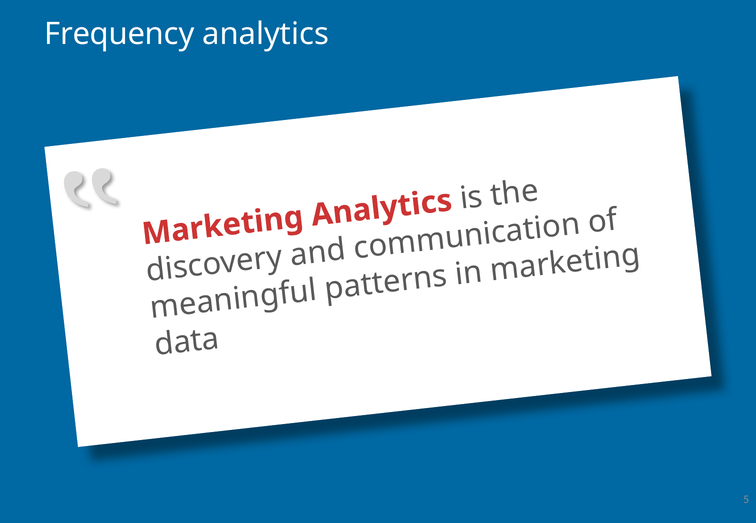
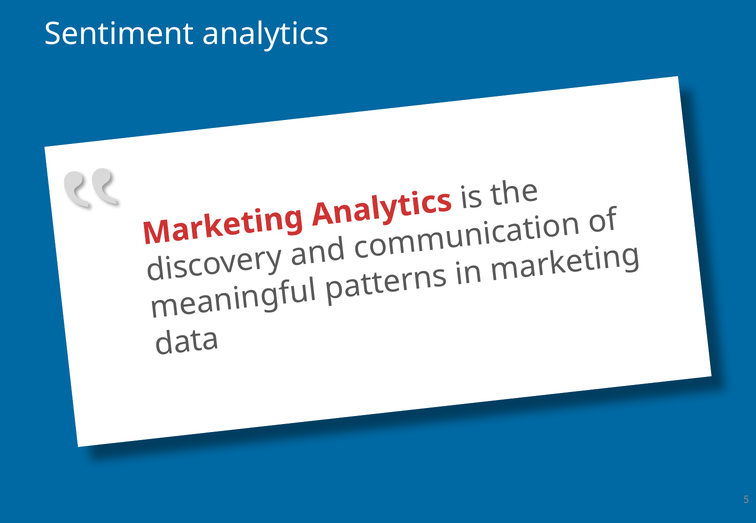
Frequency: Frequency -> Sentiment (119, 34)
